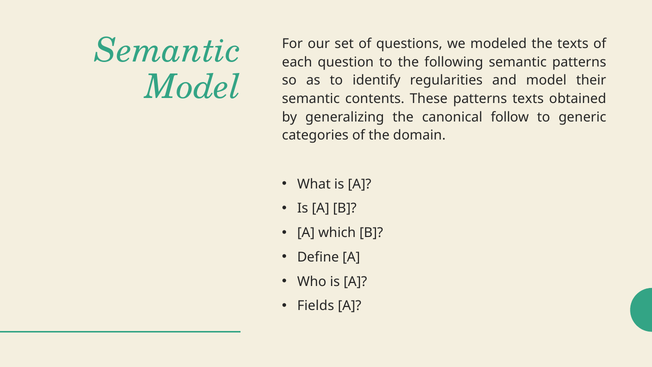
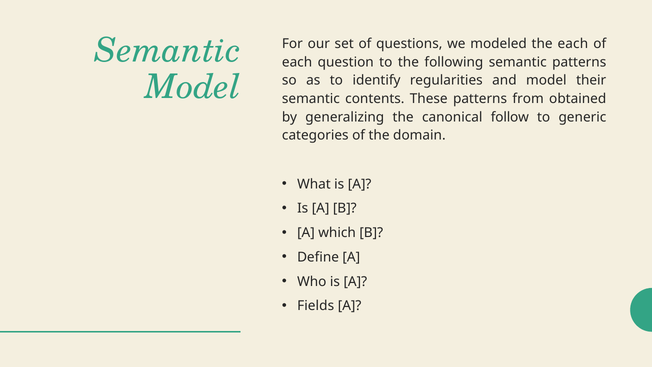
the texts: texts -> each (573, 44)
patterns texts: texts -> from (528, 99)
